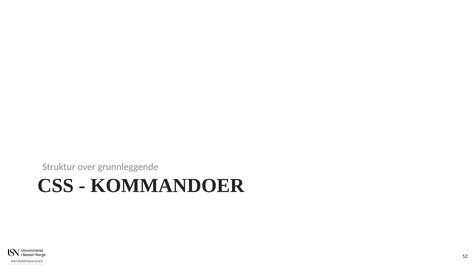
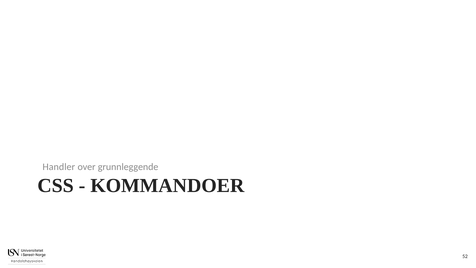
Struktur: Struktur -> Handler (59, 167)
